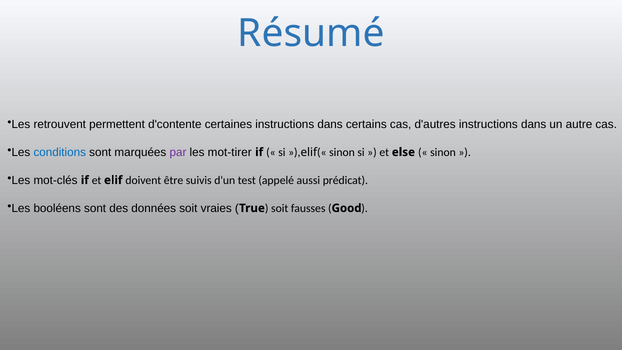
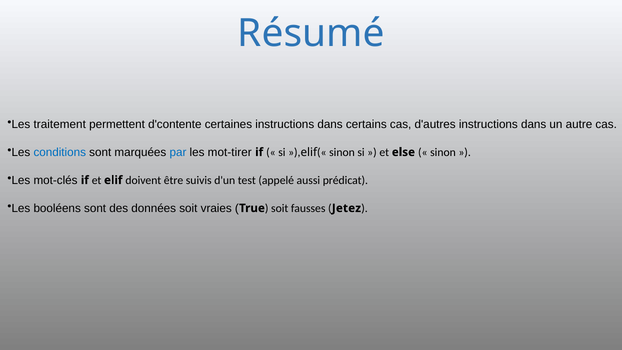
retrouvent: retrouvent -> traitement (60, 124)
par colour: purple -> blue (178, 152)
Good: Good -> Jetez (346, 208)
